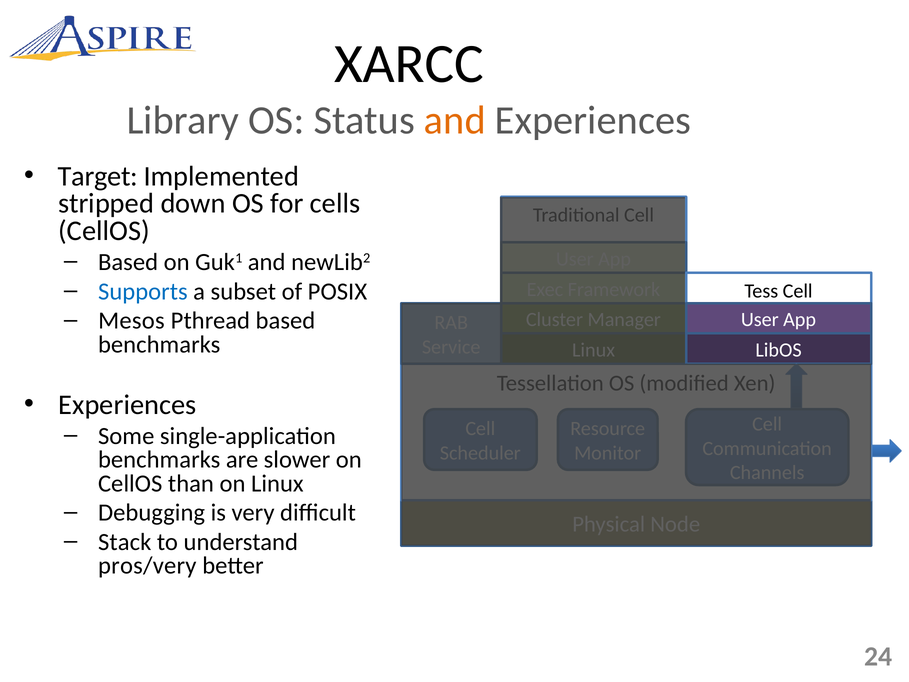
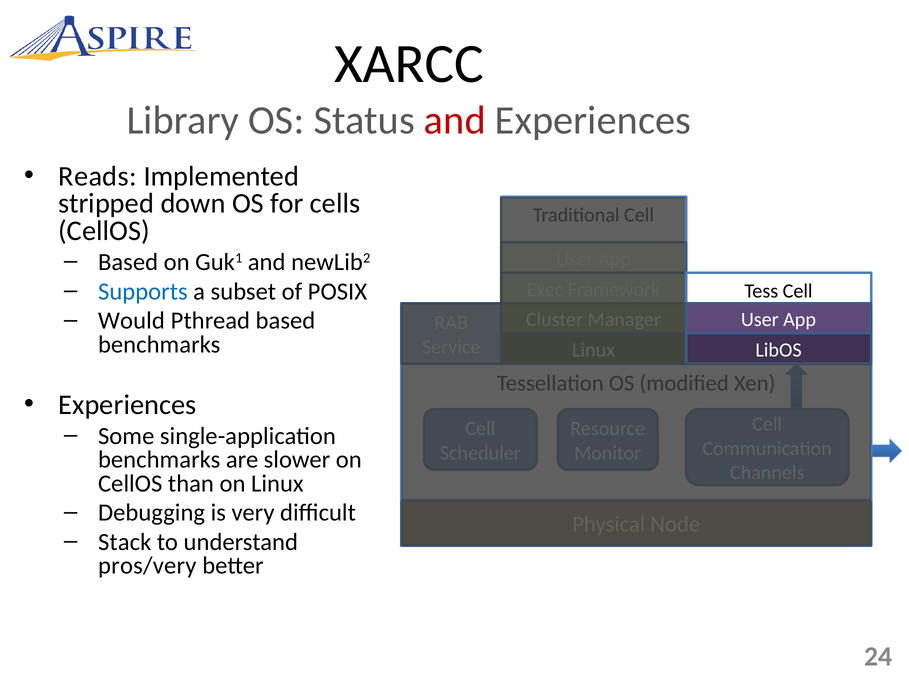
and colour: orange -> red (455, 120)
Target: Target -> Reads (98, 176)
Mesos: Mesos -> Would (132, 321)
